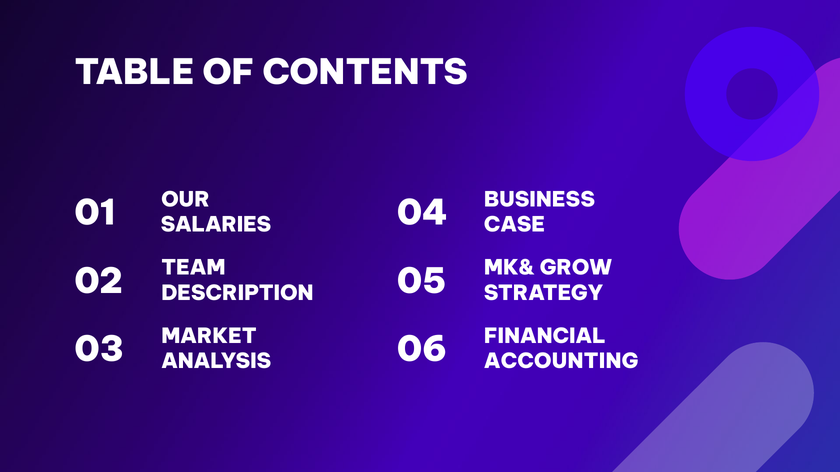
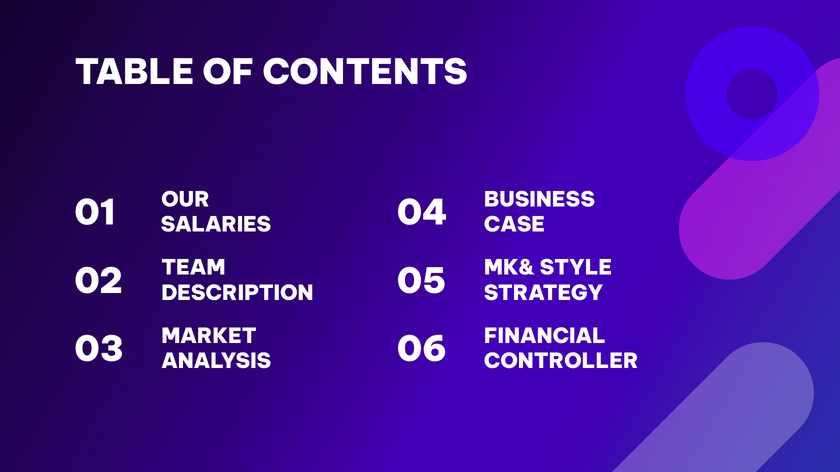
GROW: GROW -> STYLE (576, 268)
ACCOUNTING: ACCOUNTING -> CONTROLLER (561, 362)
